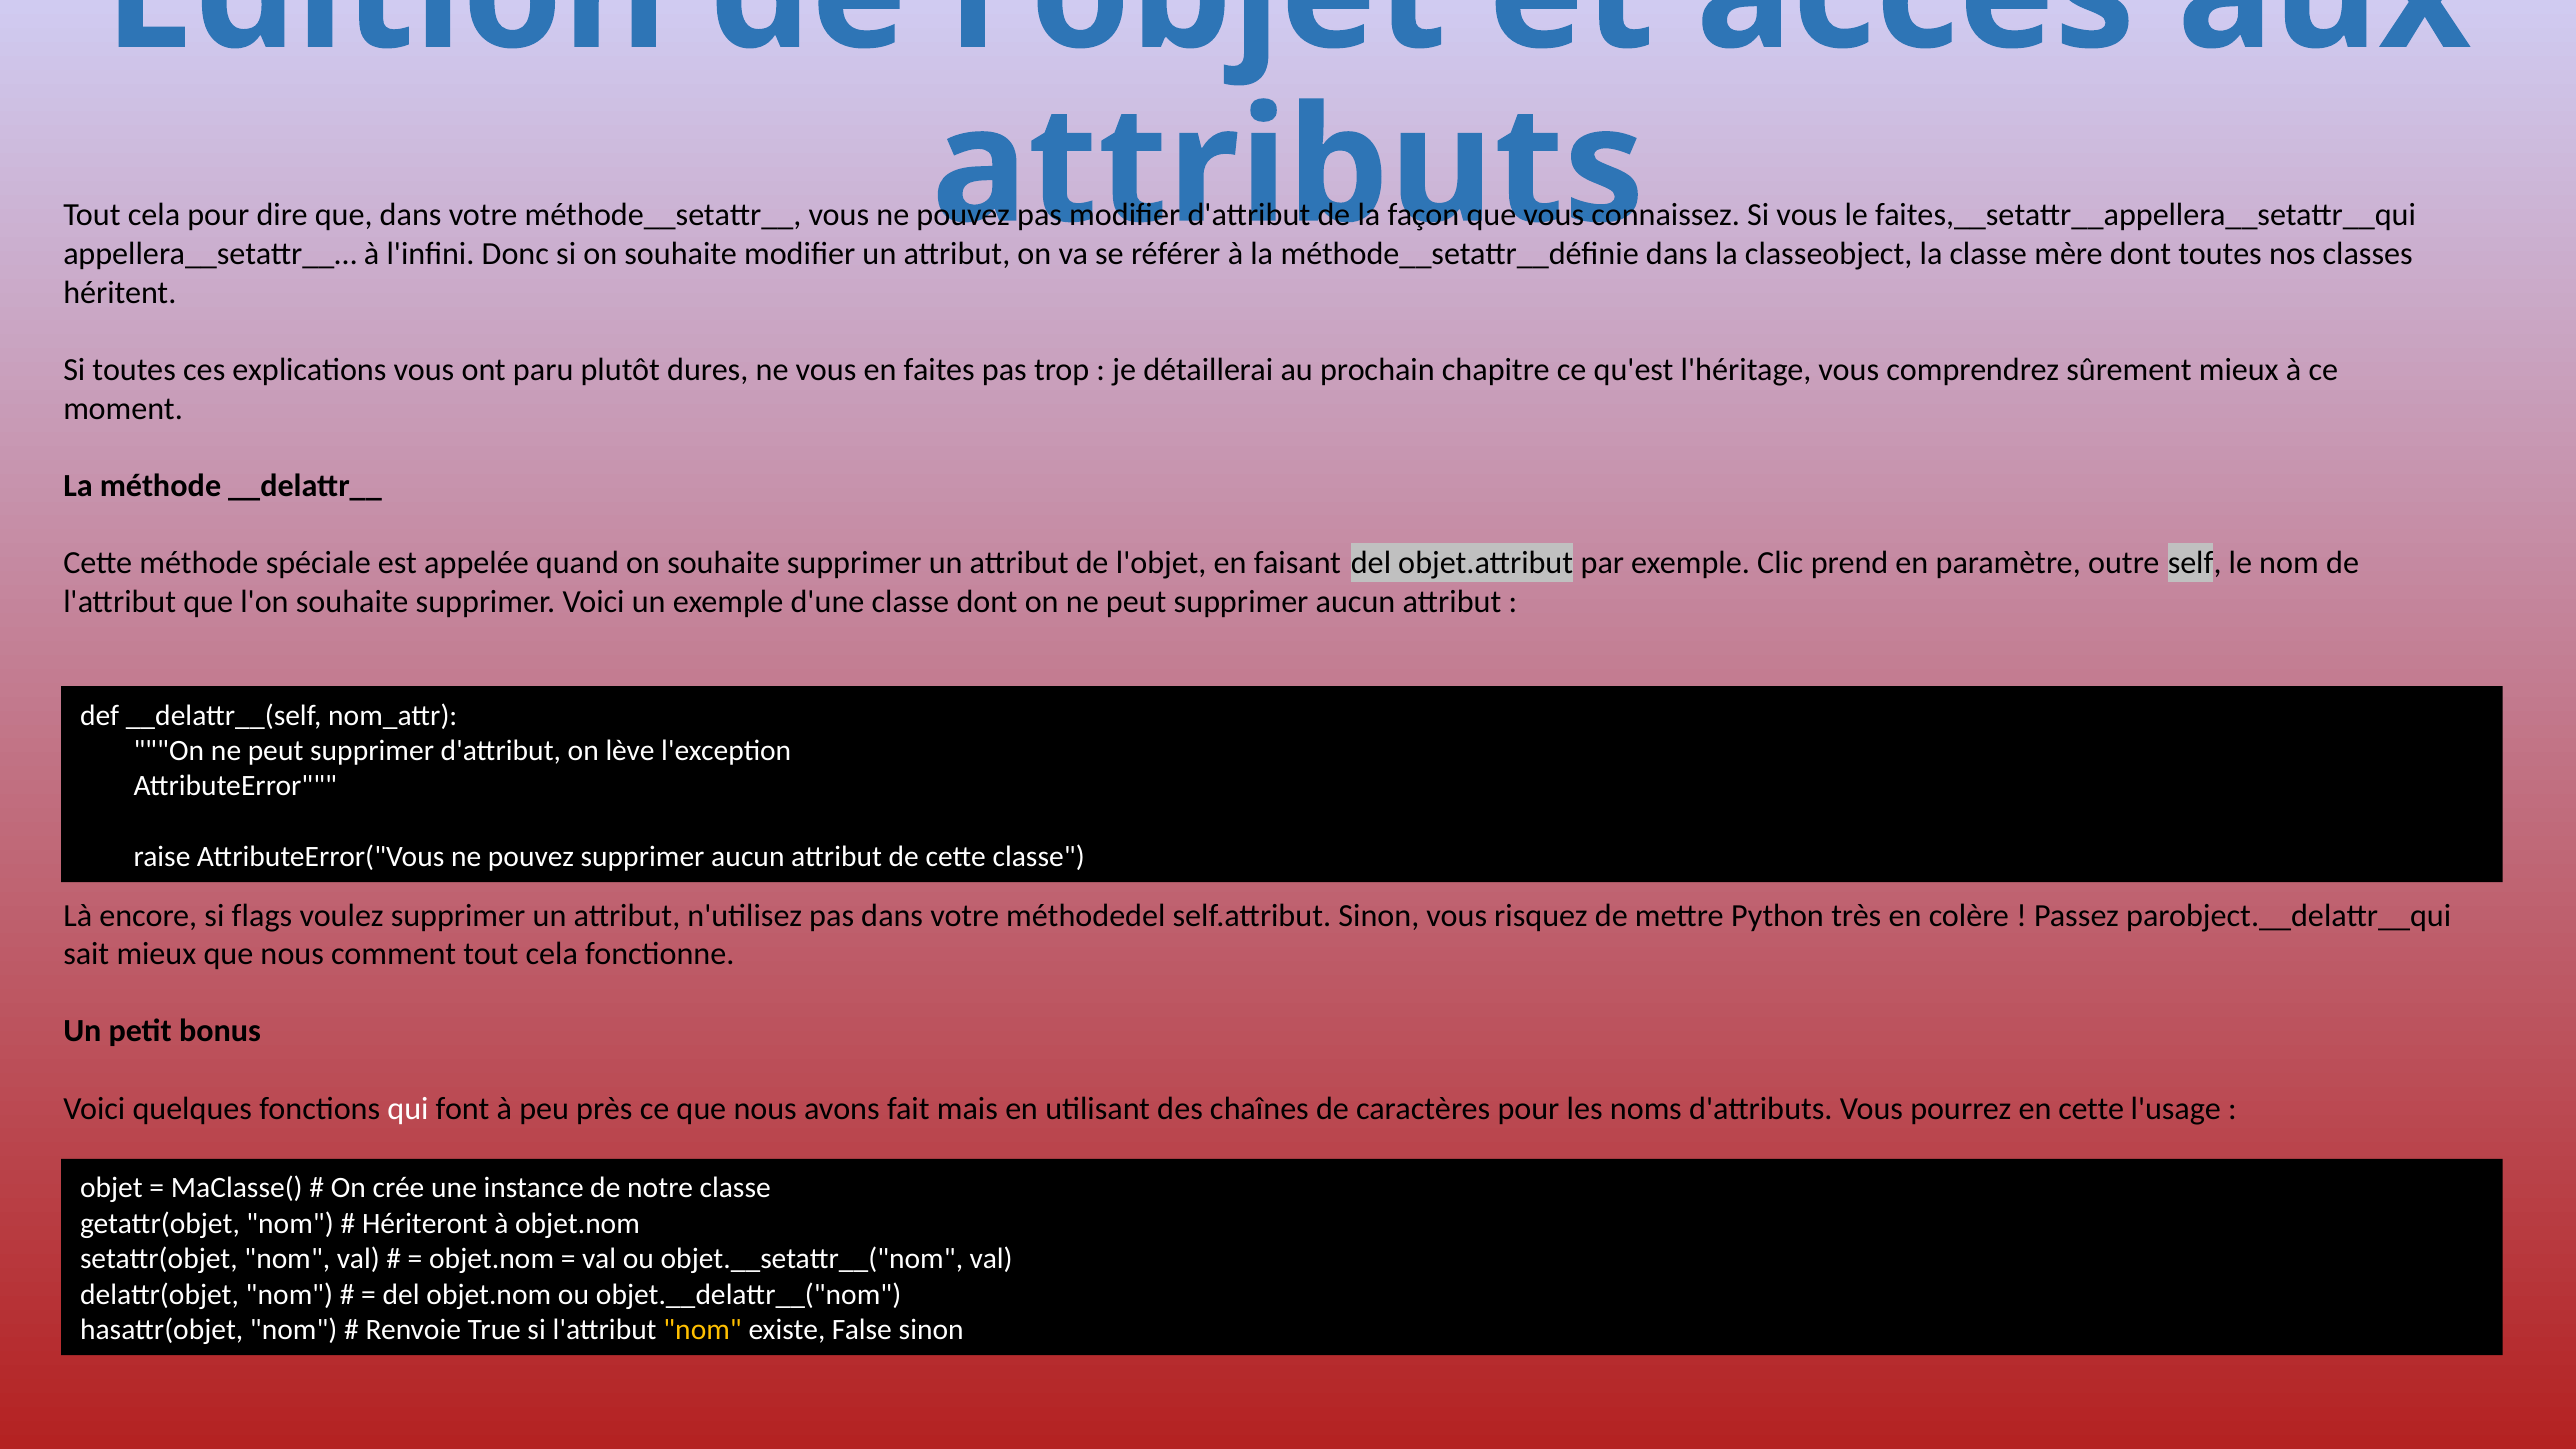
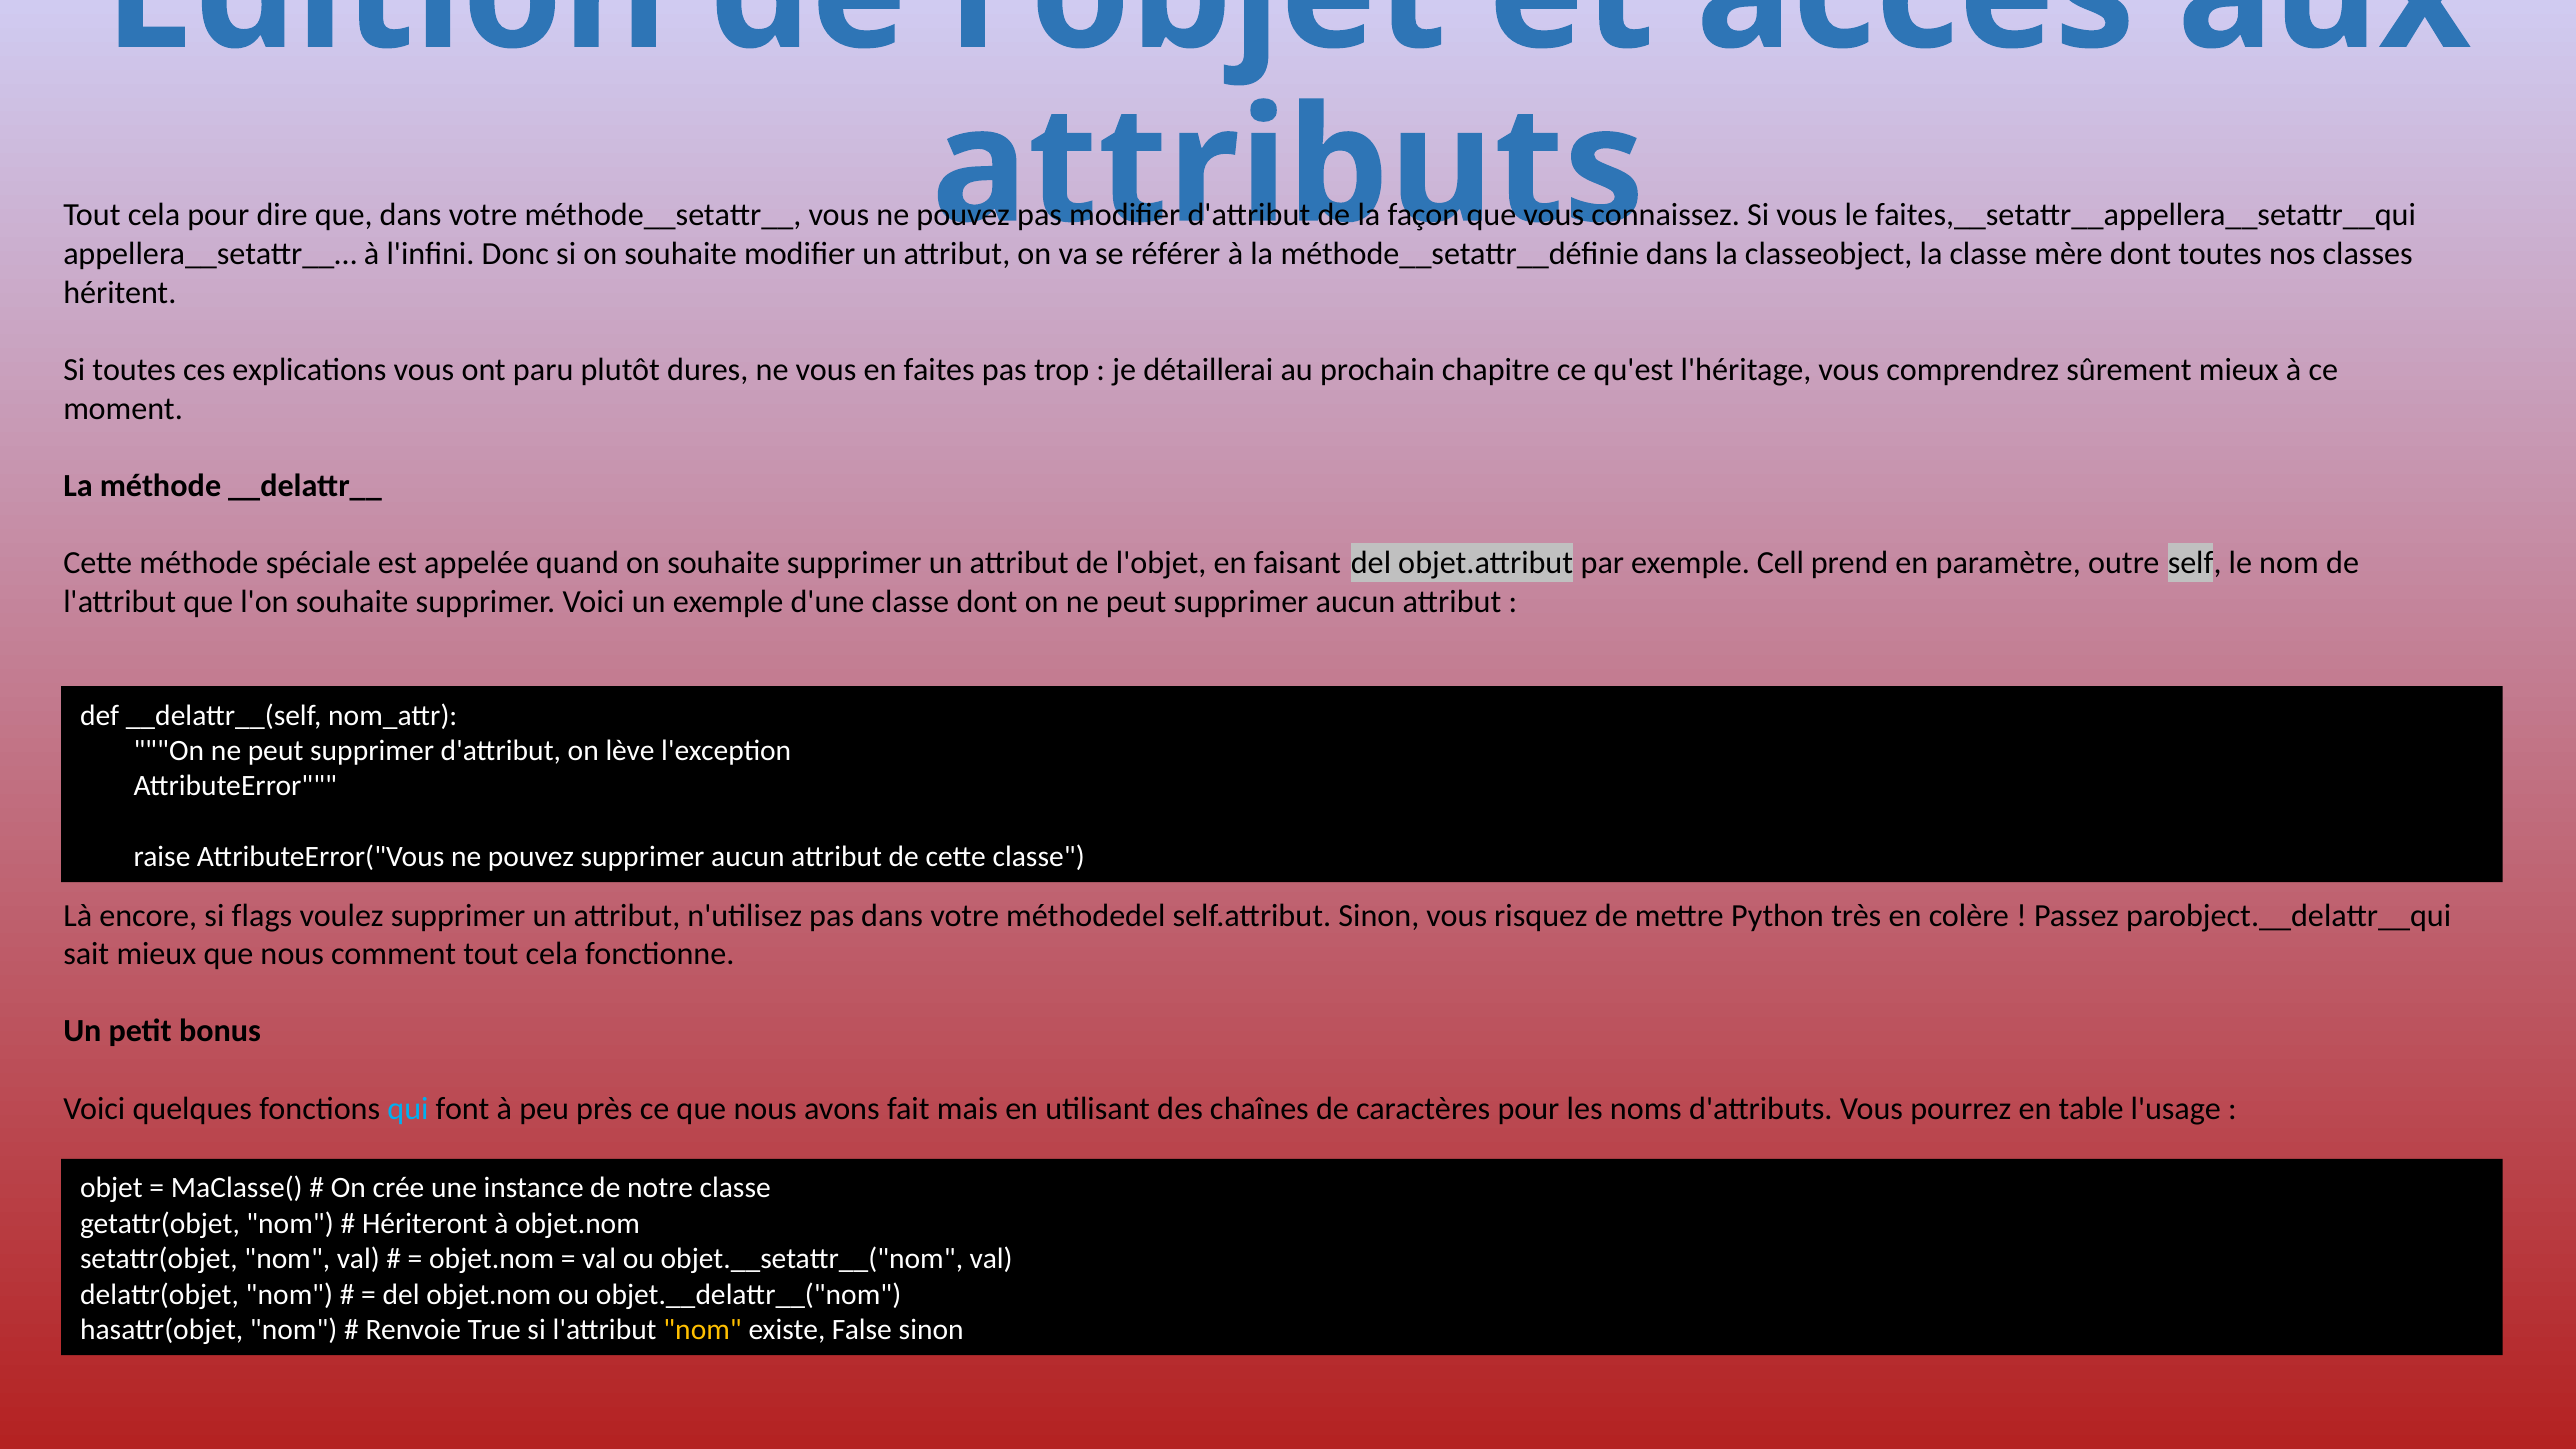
Clic: Clic -> Cell (1780, 563)
qui colour: white -> light blue (408, 1109)
en cette: cette -> table (2091, 1109)
